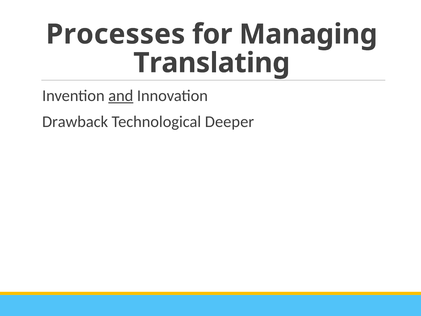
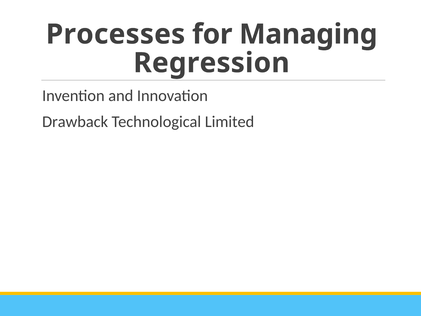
Translating: Translating -> Regression (211, 63)
and underline: present -> none (121, 96)
Deeper: Deeper -> Limited (230, 122)
